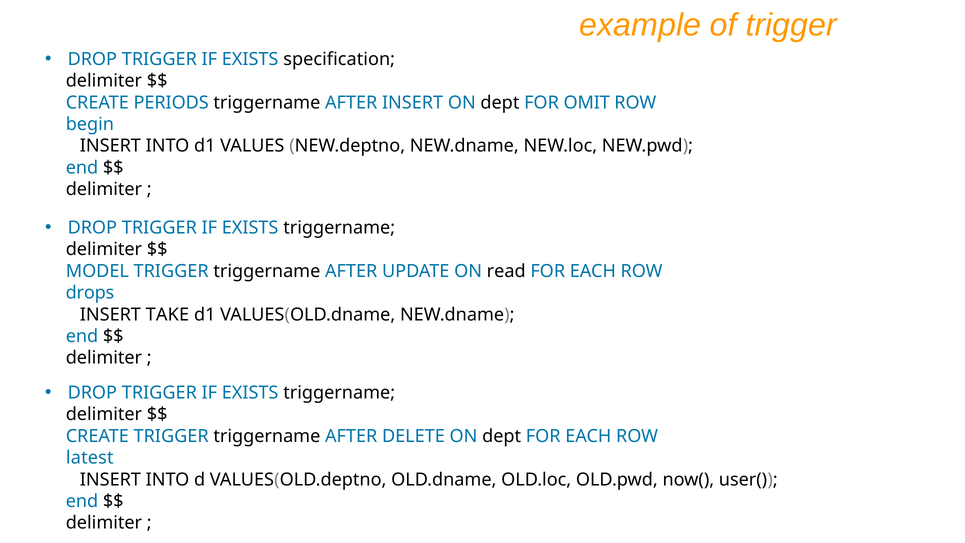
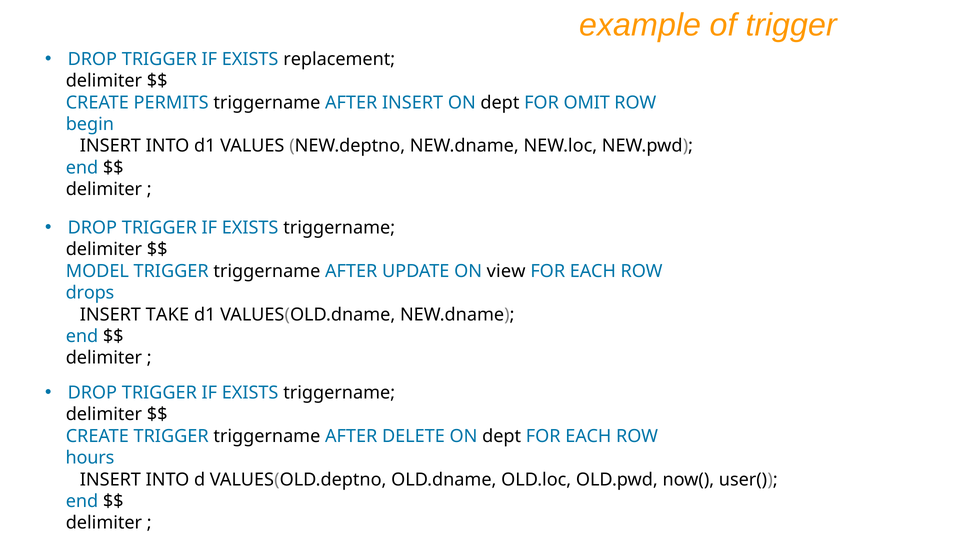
specification: specification -> replacement (339, 59)
PERIODS: PERIODS -> PERMITS (171, 103)
read: read -> view (506, 271)
latest: latest -> hours (90, 458)
